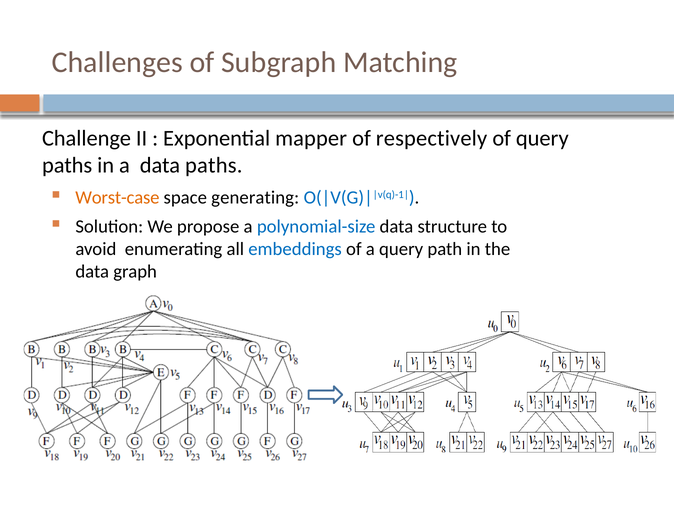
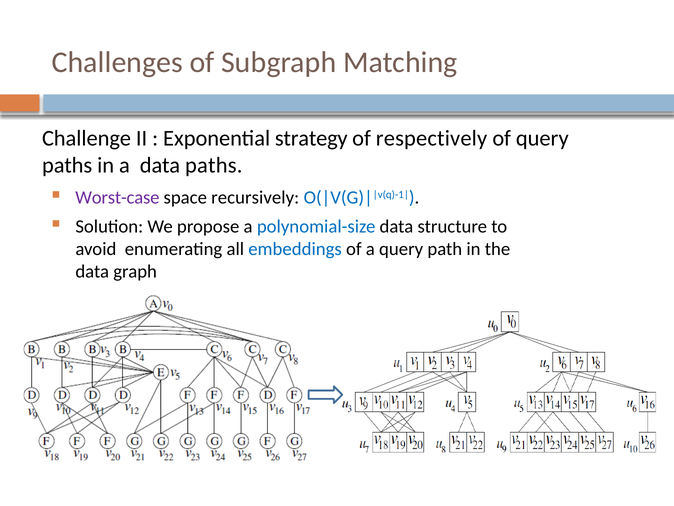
mapper: mapper -> strategy (311, 138)
Worst-case colour: orange -> purple (117, 197)
generating: generating -> recursively (255, 197)
